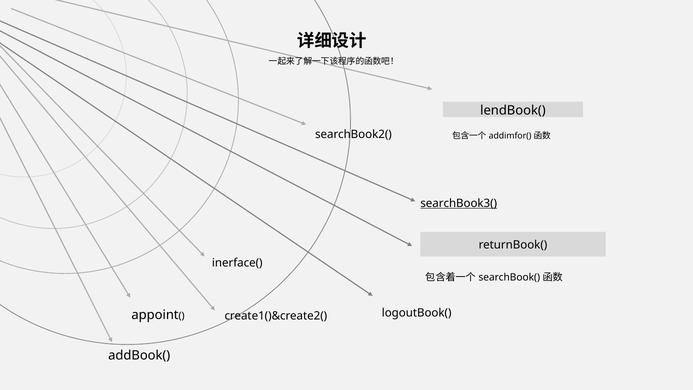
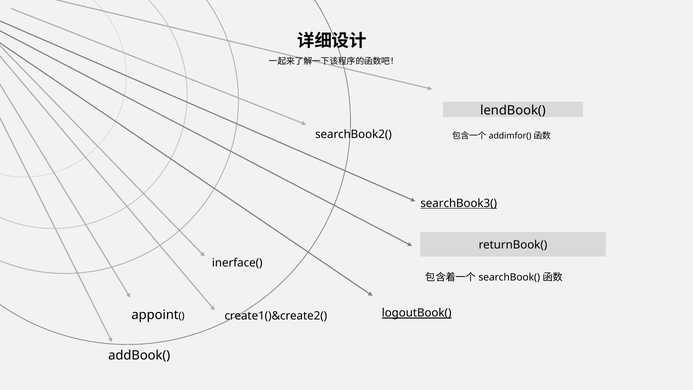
logoutBook( underline: none -> present (417, 313)
